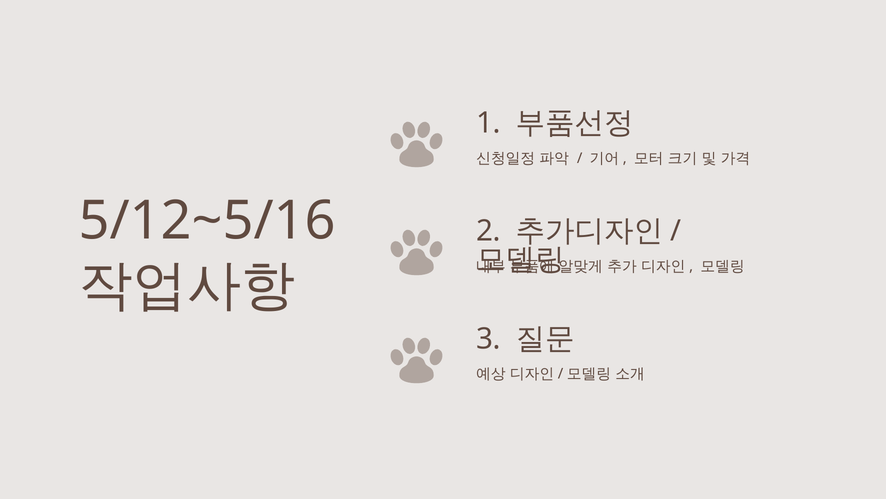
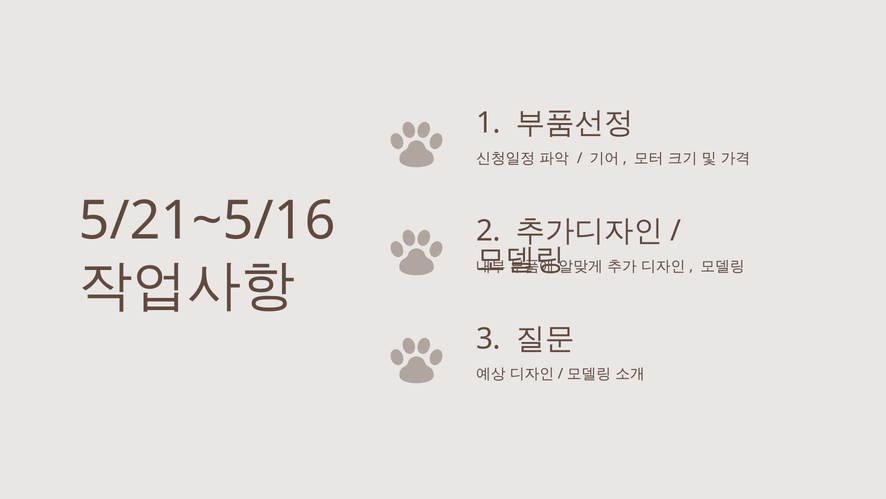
5/12~5/16: 5/12~5/16 -> 5/21~5/16 (207, 220)
